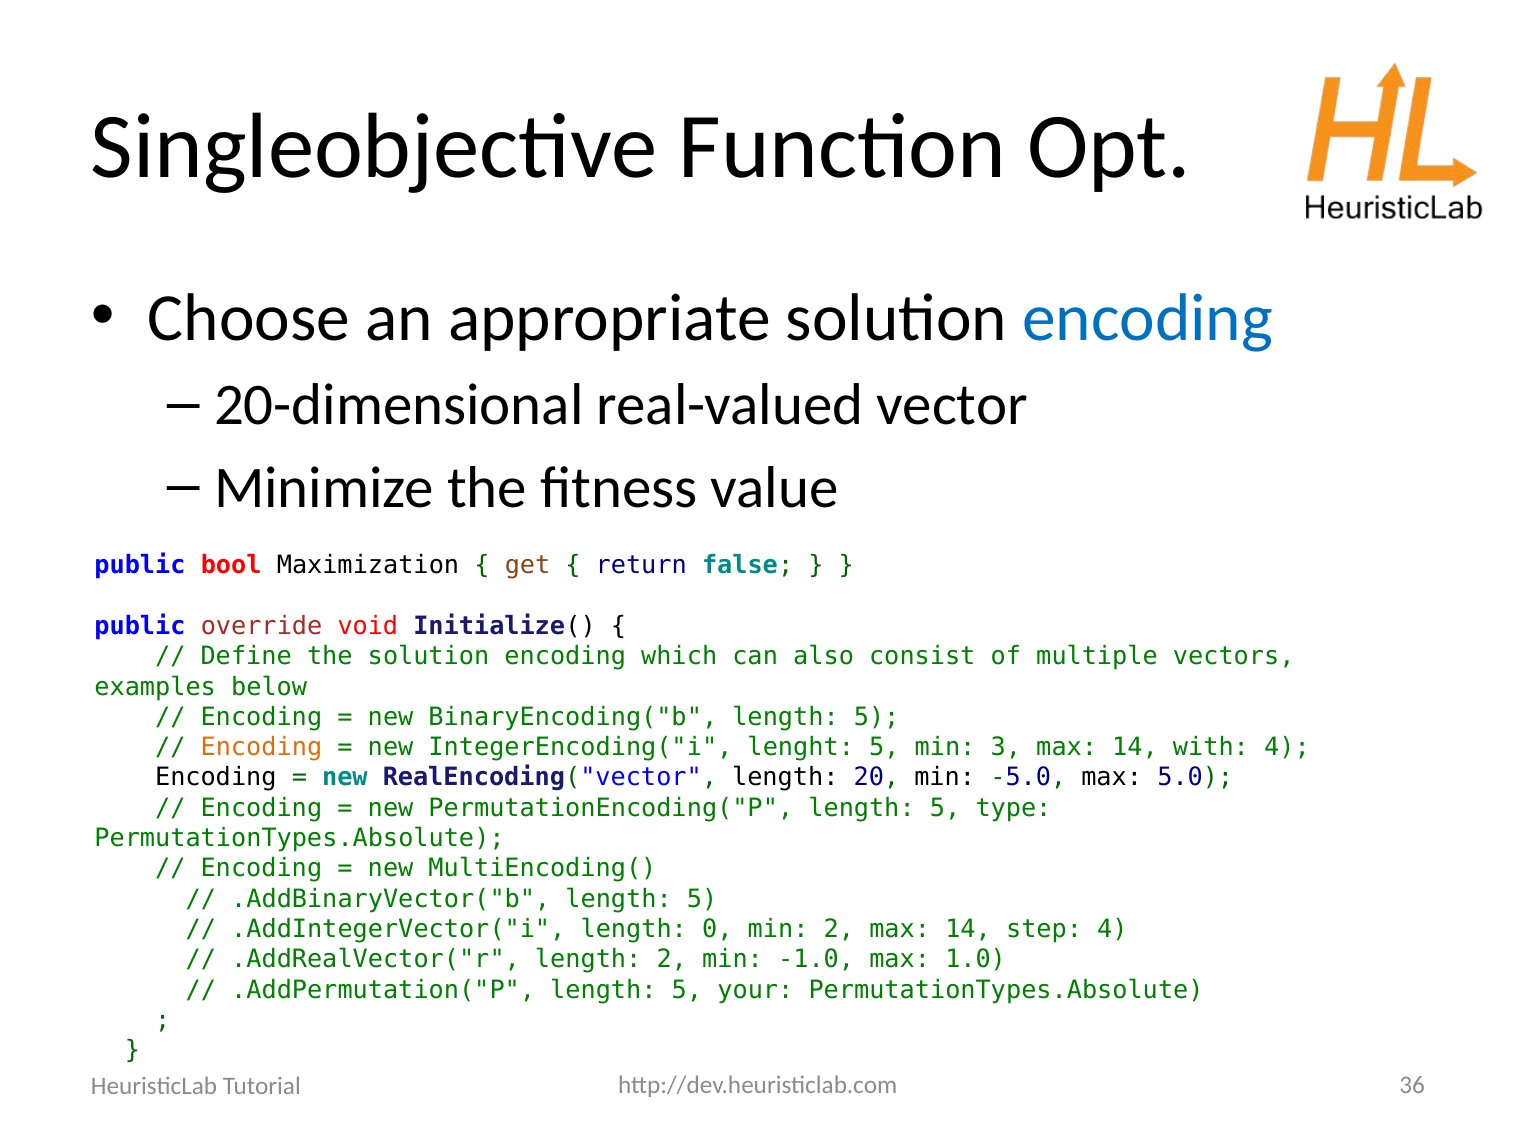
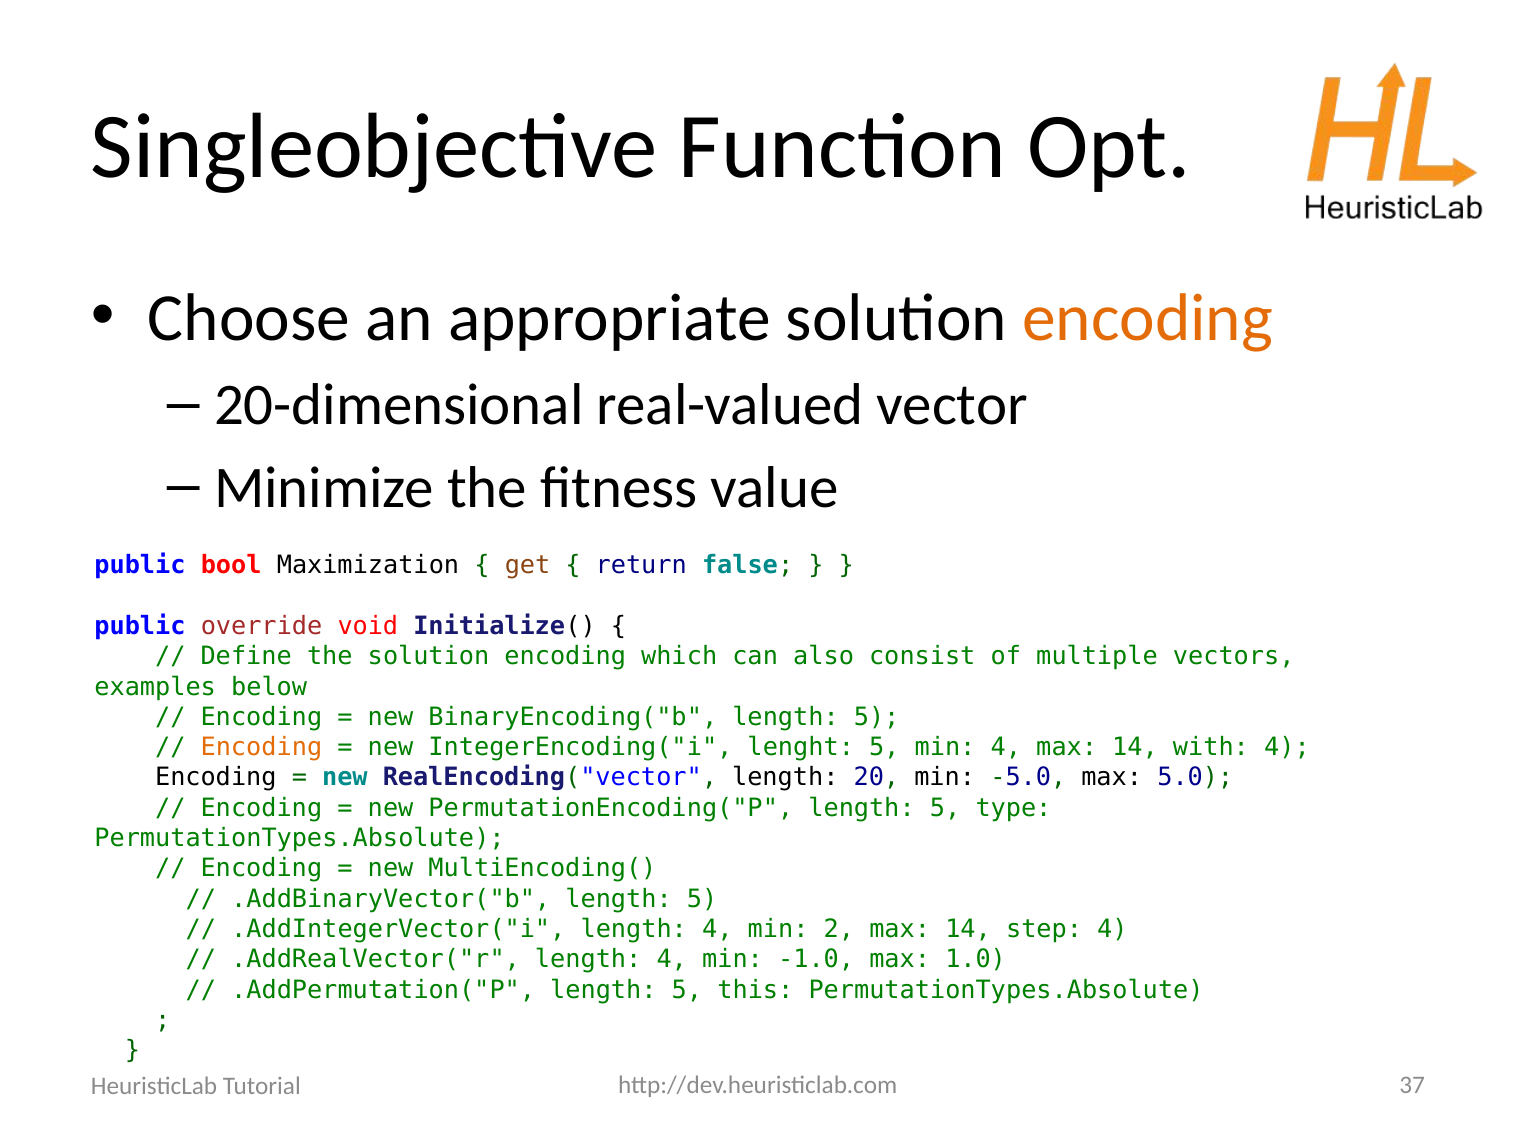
encoding colour: blue -> orange (1148, 318)
min 3: 3 -> 4 (1006, 747)
.AddIntegerVector("i length 0: 0 -> 4 (717, 929)
.AddRealVector("r length 2: 2 -> 4 (672, 960)
your: your -> this (755, 990)
36: 36 -> 37 (1412, 1086)
